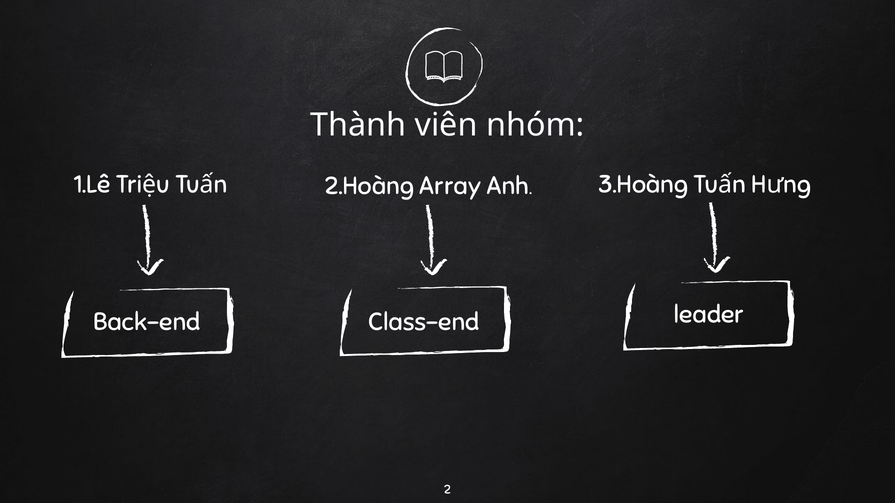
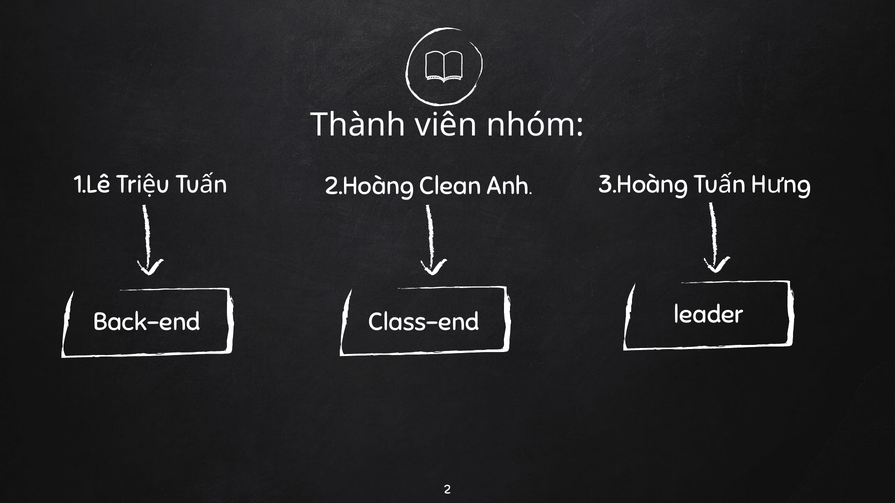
Array: Array -> Clean (450, 186)
